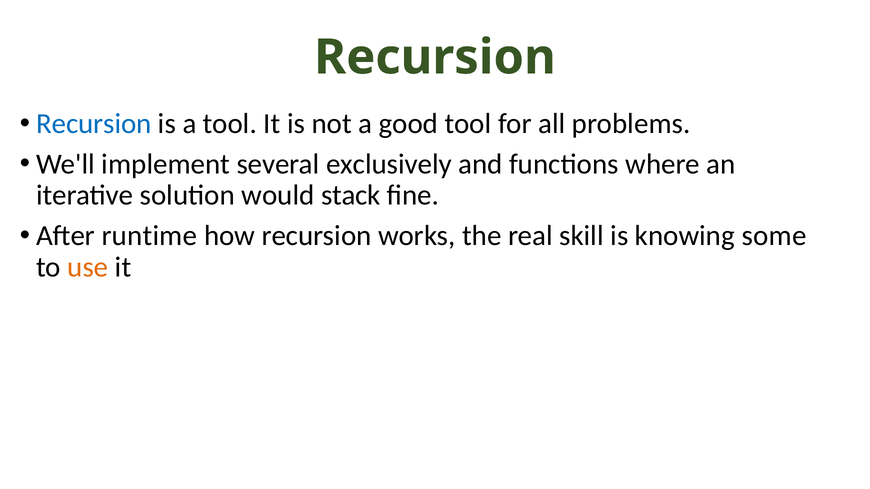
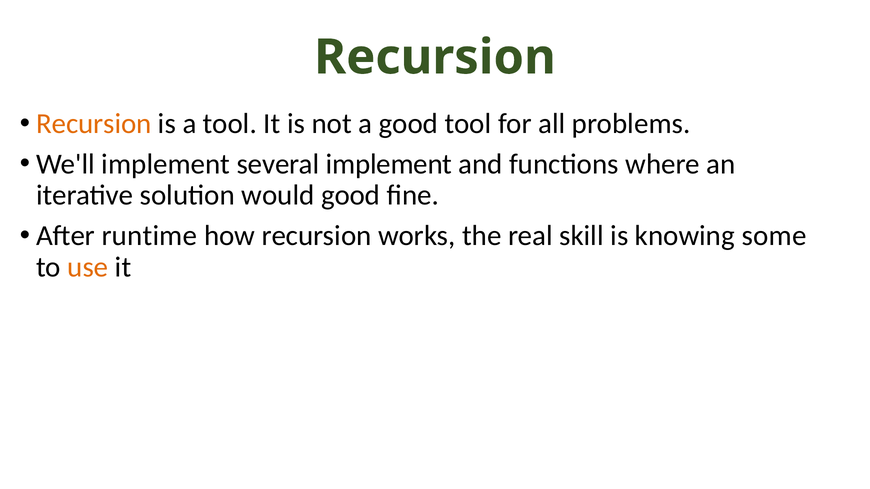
Recursion colour: blue -> orange (94, 124)
several exclusively: exclusively -> implement (389, 164)
would stack: stack -> good (351, 195)
